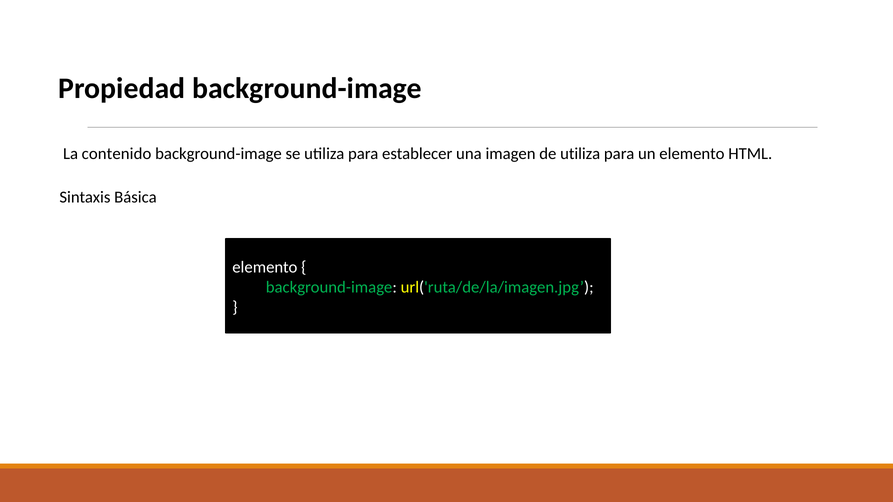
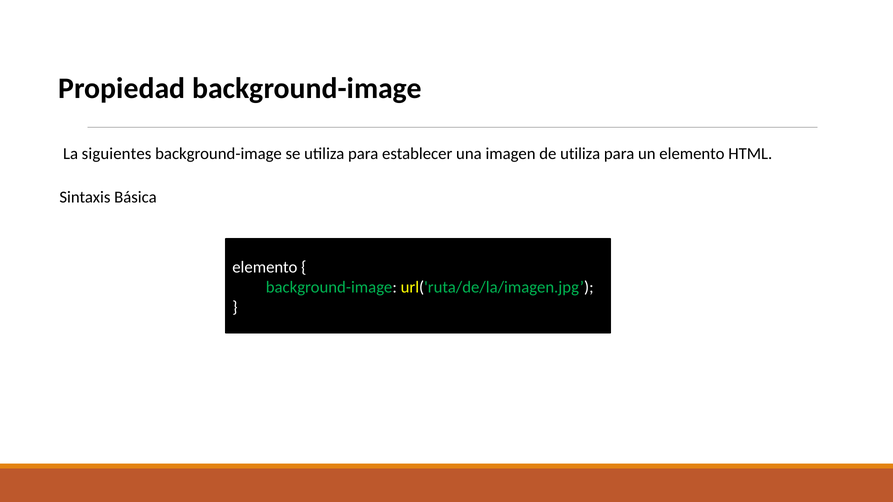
contenido: contenido -> siguientes (117, 154)
